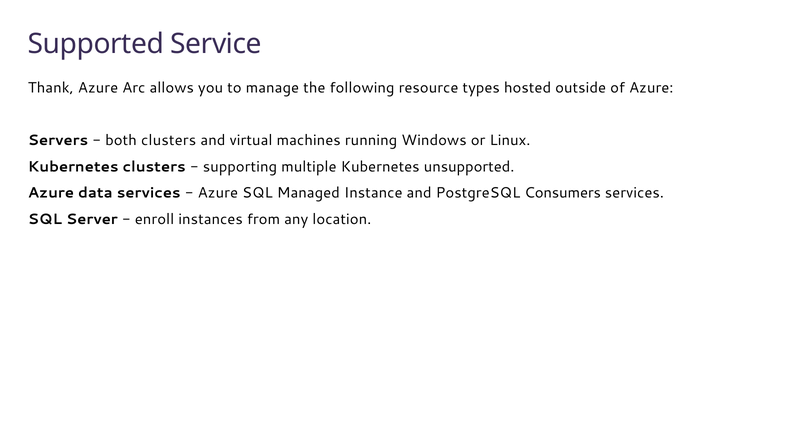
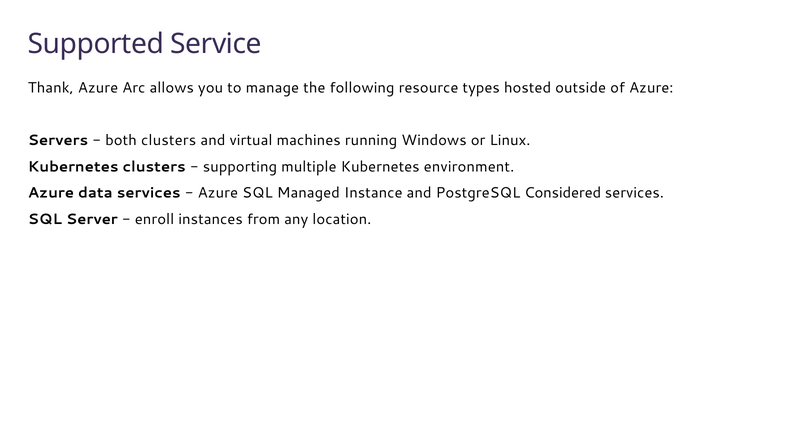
unsupported: unsupported -> environment (469, 167)
Consumers: Consumers -> Considered (563, 193)
